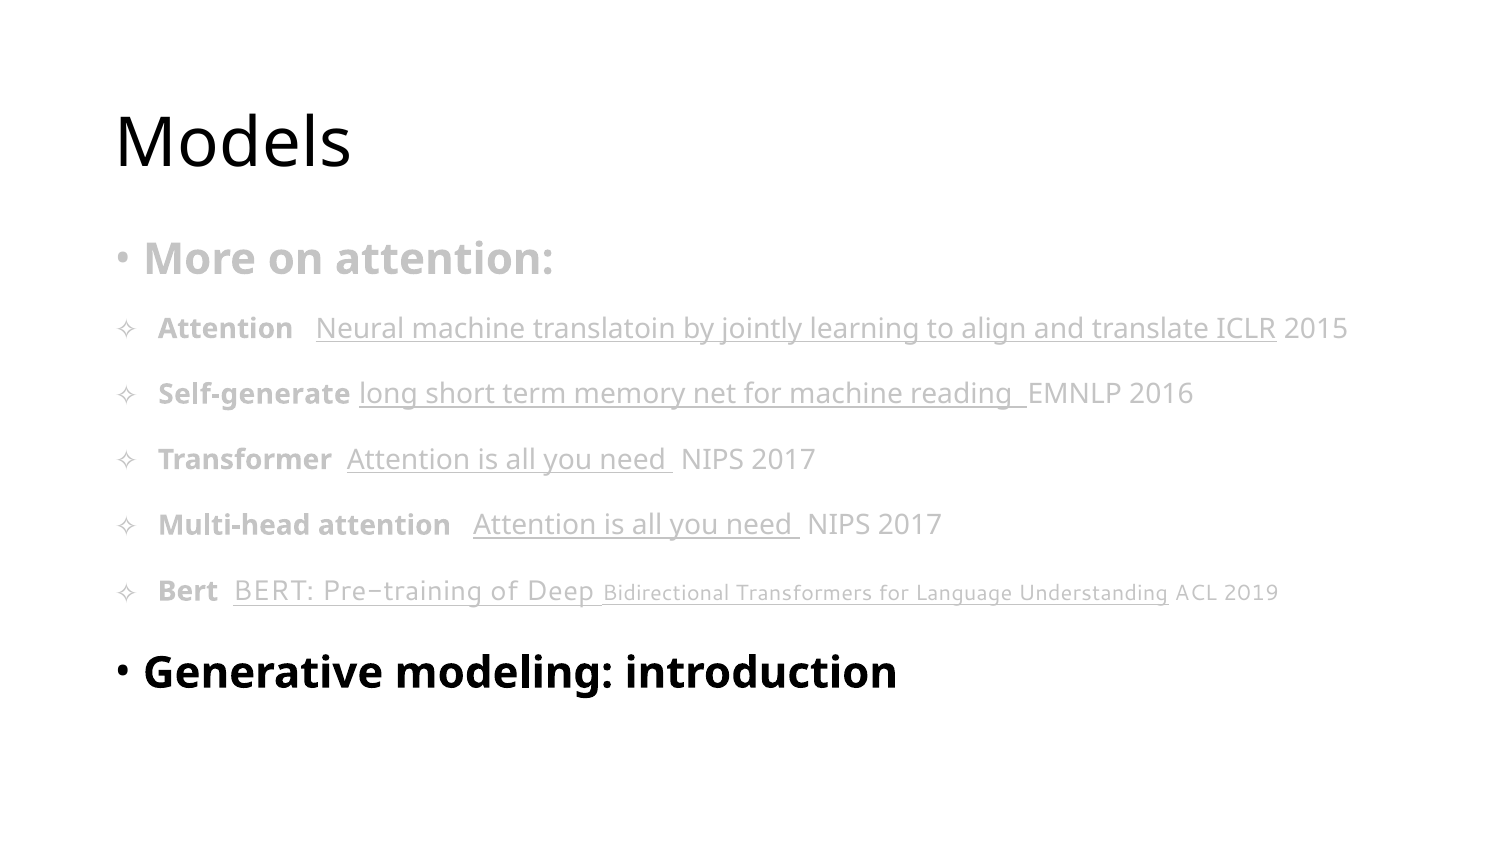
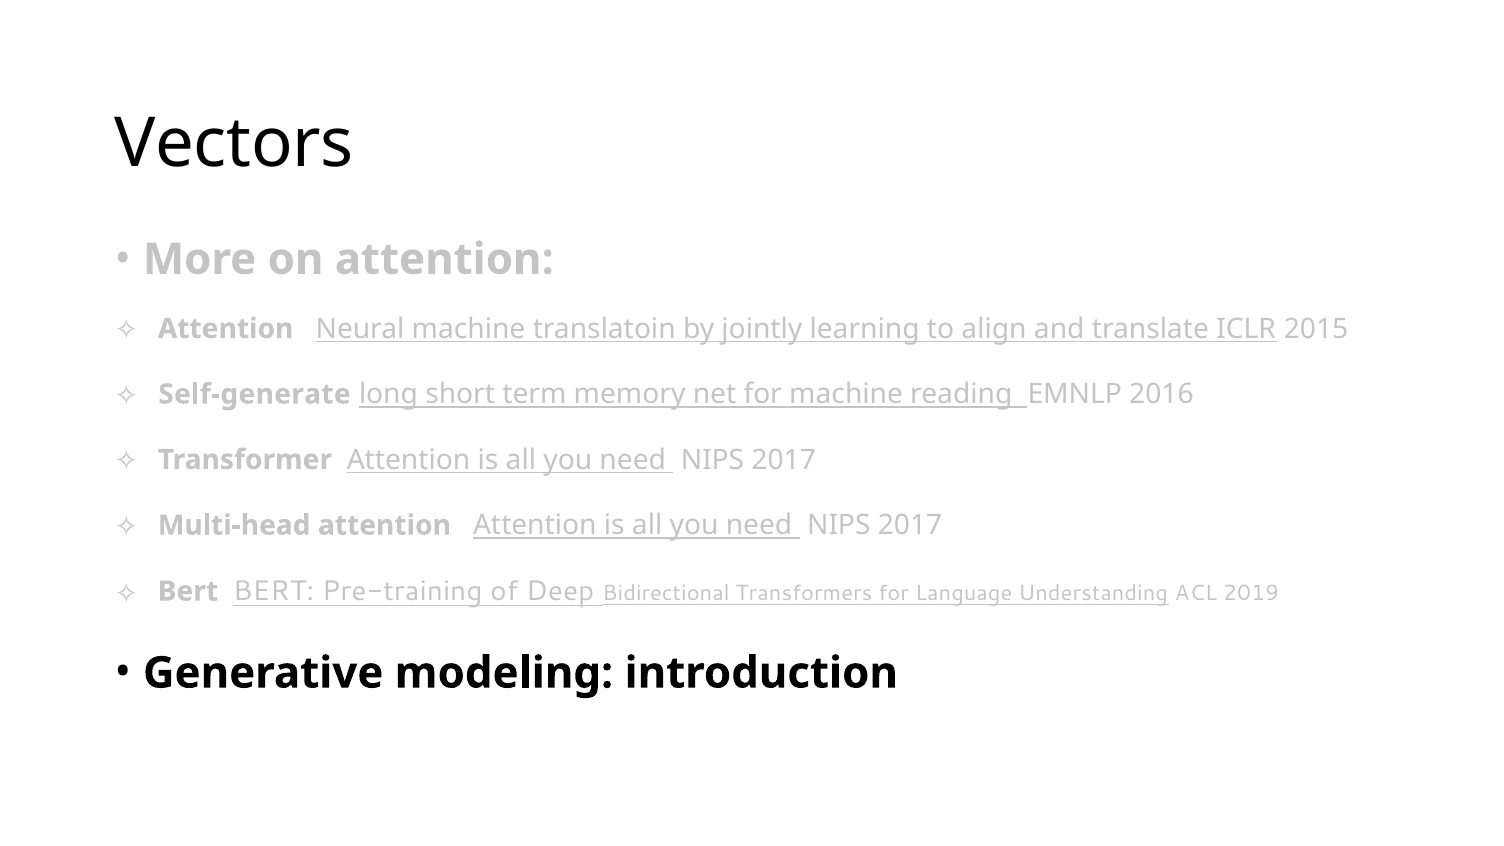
Models: Models -> Vectors (234, 144)
